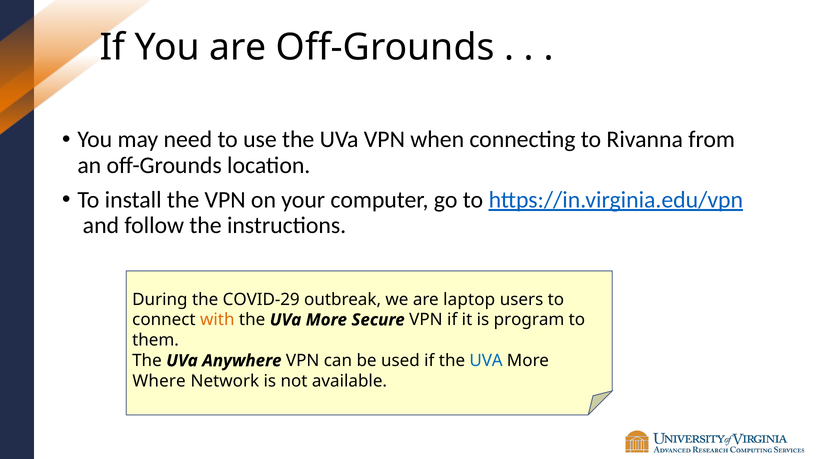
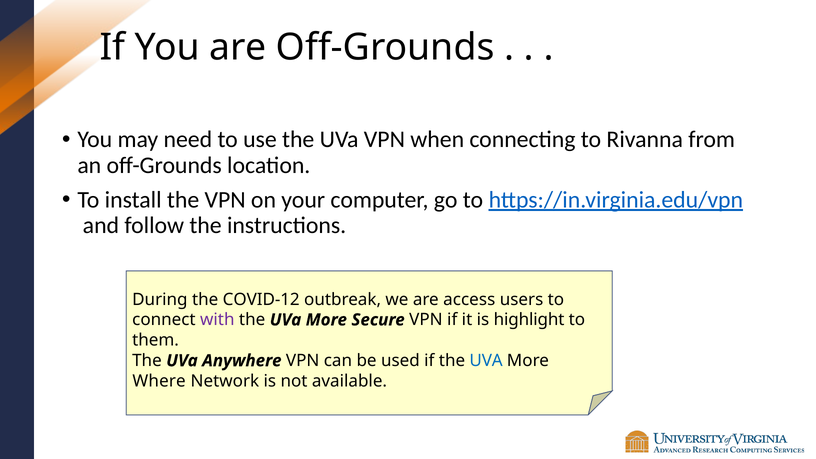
COVID-29: COVID-29 -> COVID-12 (261, 299)
laptop: laptop -> access (469, 299)
with colour: orange -> purple (217, 320)
program: program -> highlight (529, 320)
